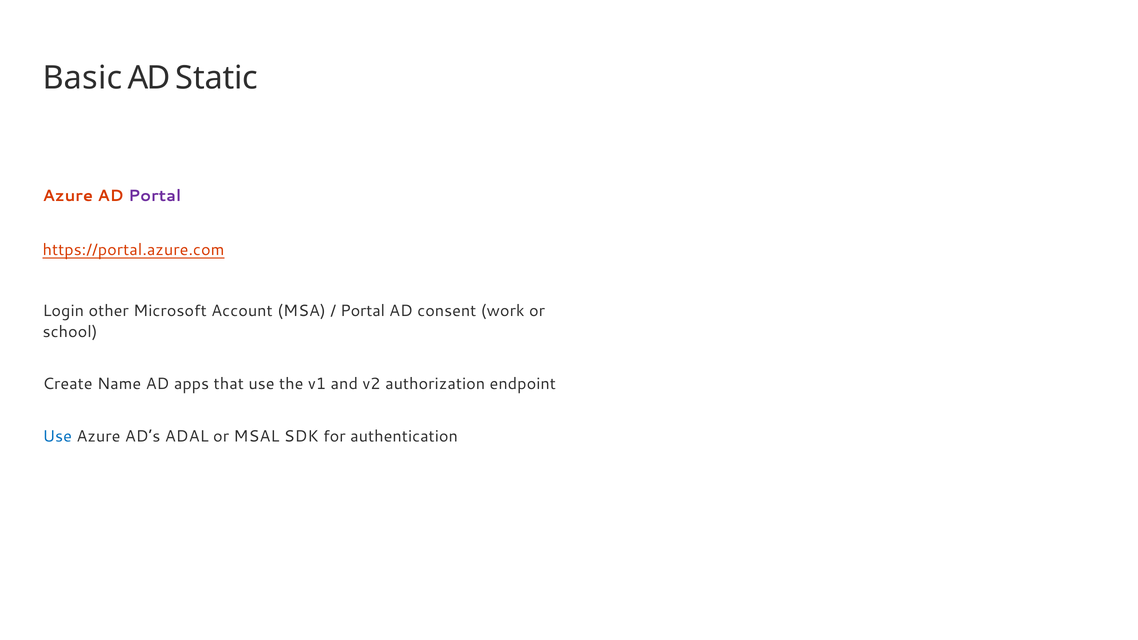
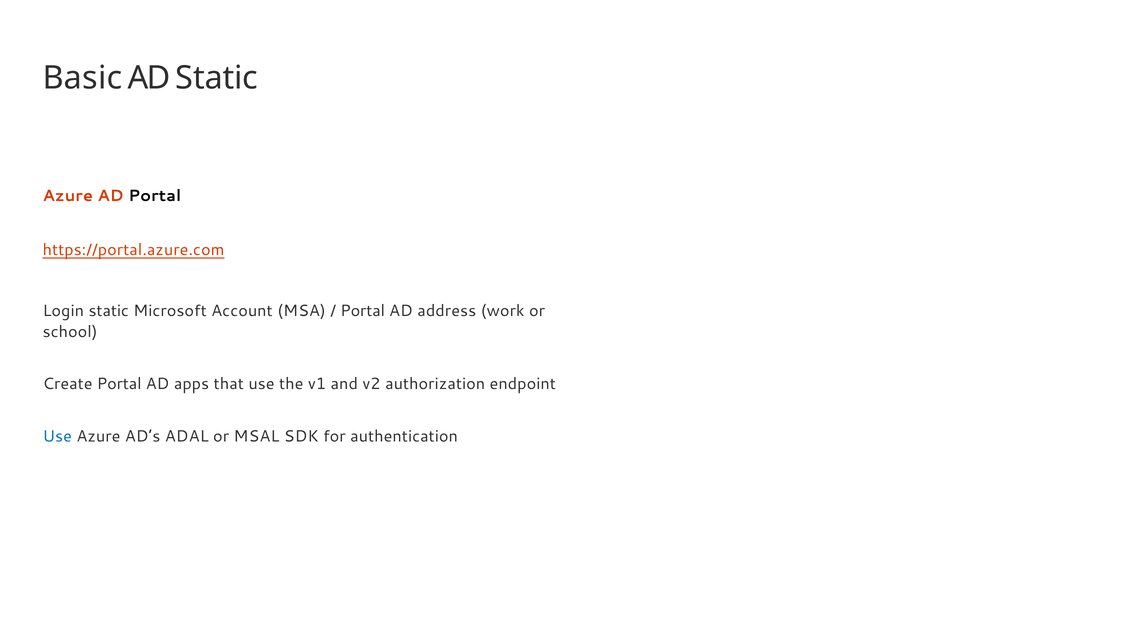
Portal colour: purple -> black (155, 196)
Login other: other -> static (109, 311)
consent: consent -> address (447, 311)
Create Name: Name -> Portal (119, 384)
